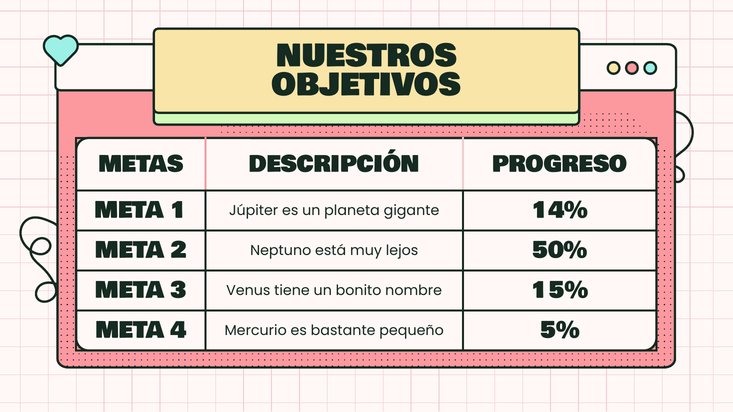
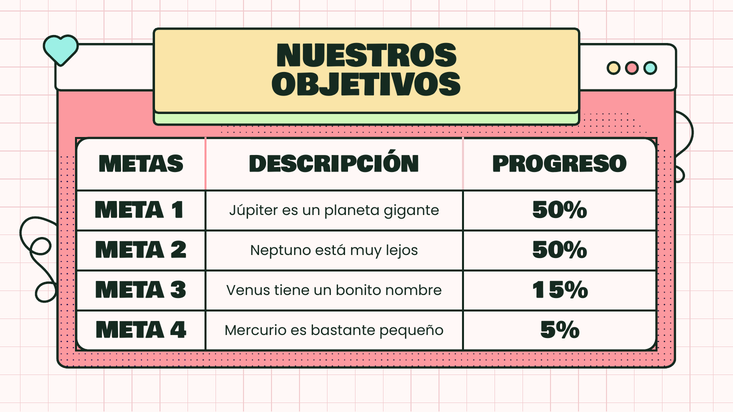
gigante 14%: 14% -> 50% (560, 211)
